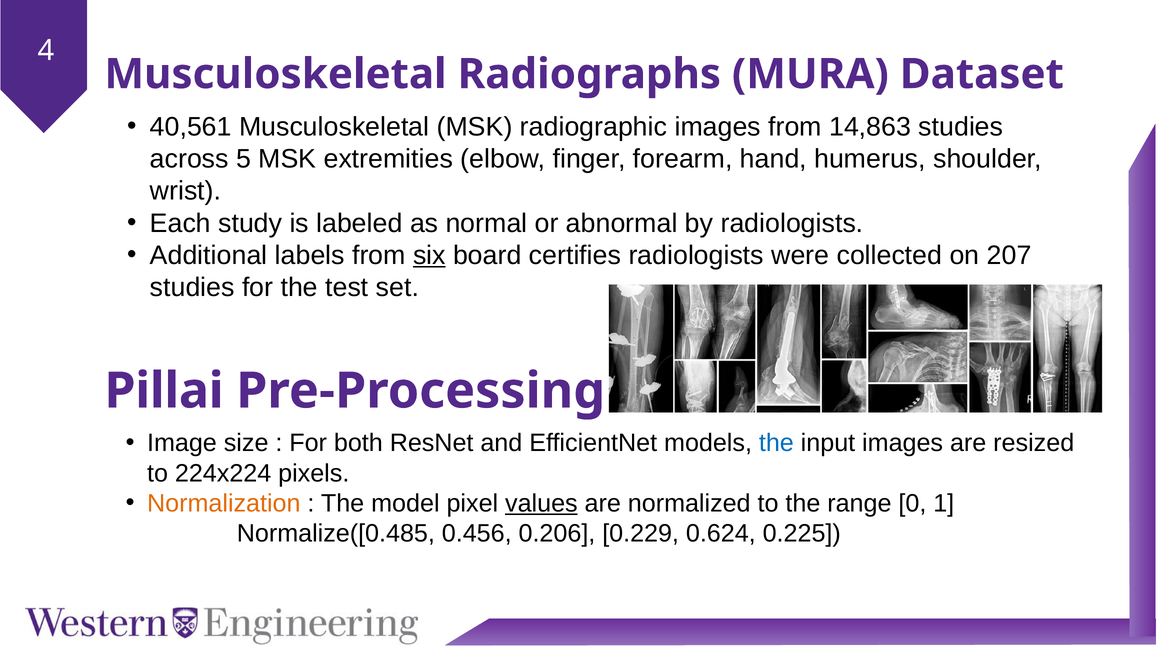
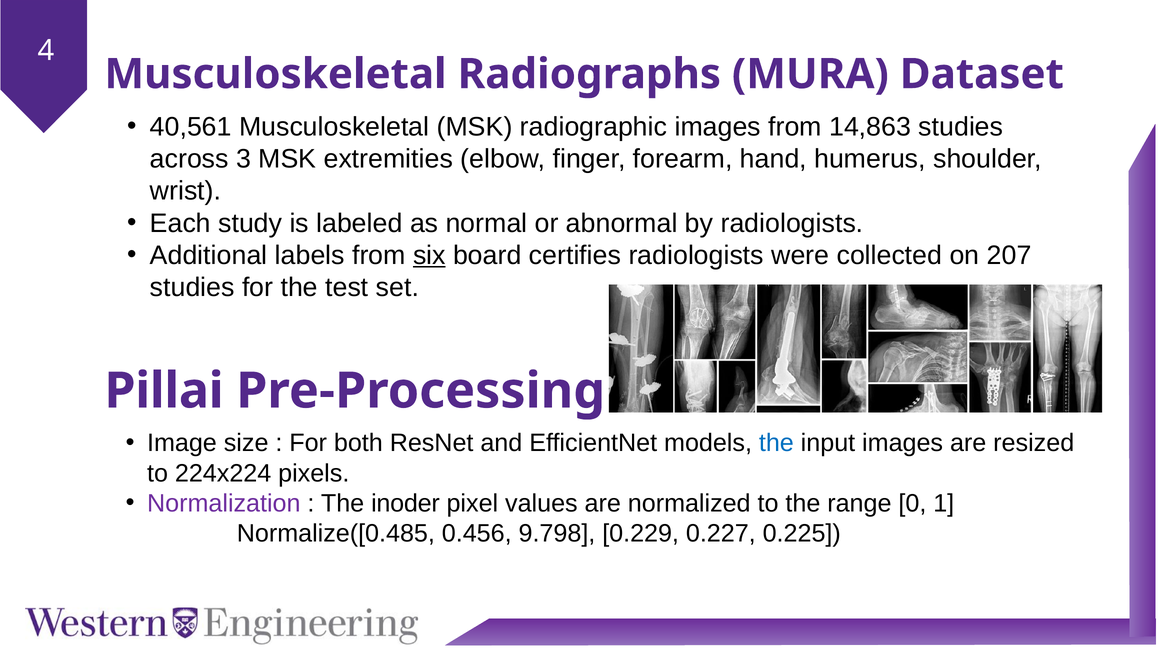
5: 5 -> 3 (243, 159)
Normalization colour: orange -> purple (224, 503)
model: model -> inoder (405, 503)
values underline: present -> none (541, 503)
0.206: 0.206 -> 9.798 (557, 534)
0.624: 0.624 -> 0.227 (721, 534)
